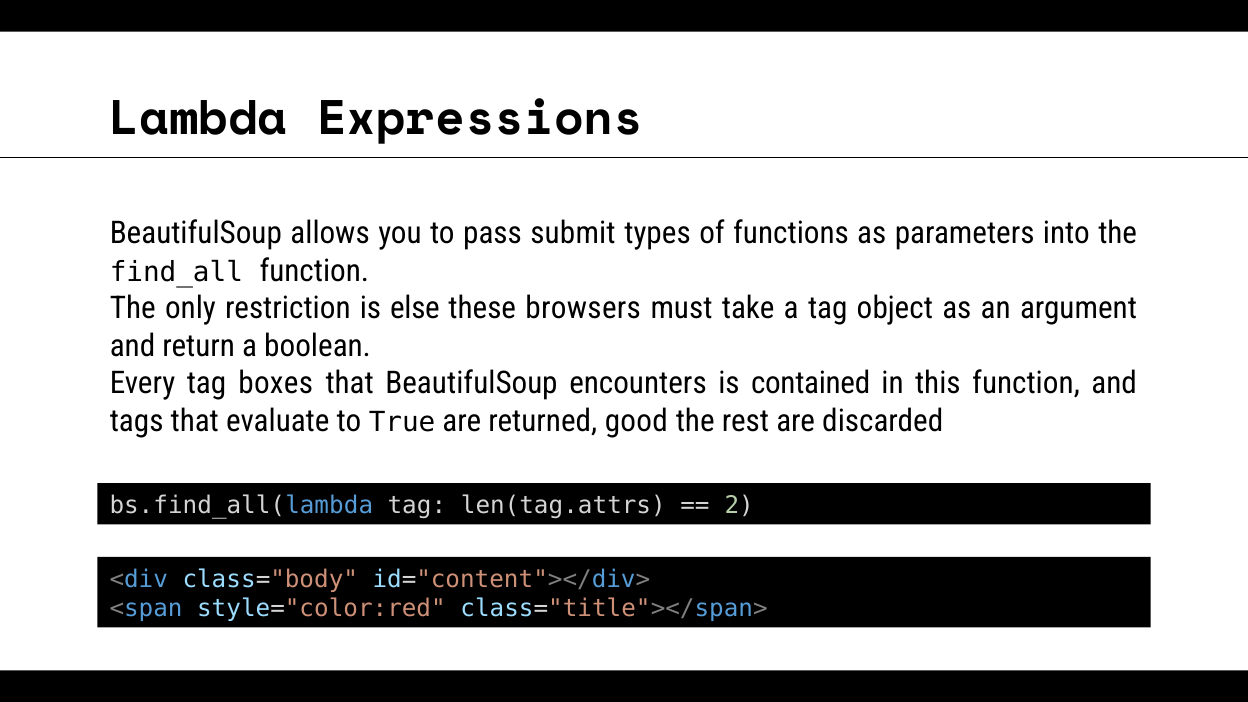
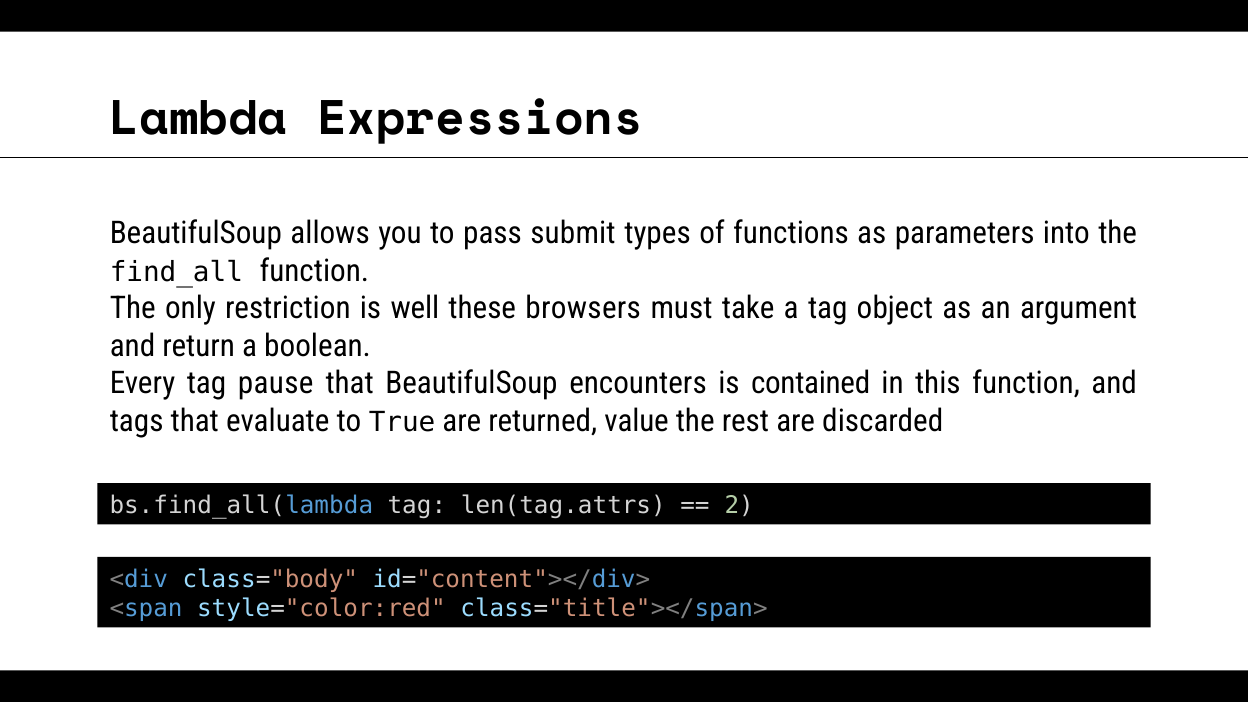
else: else -> well (415, 309)
boxes: boxes -> pause (276, 383)
good: good -> value (637, 421)
